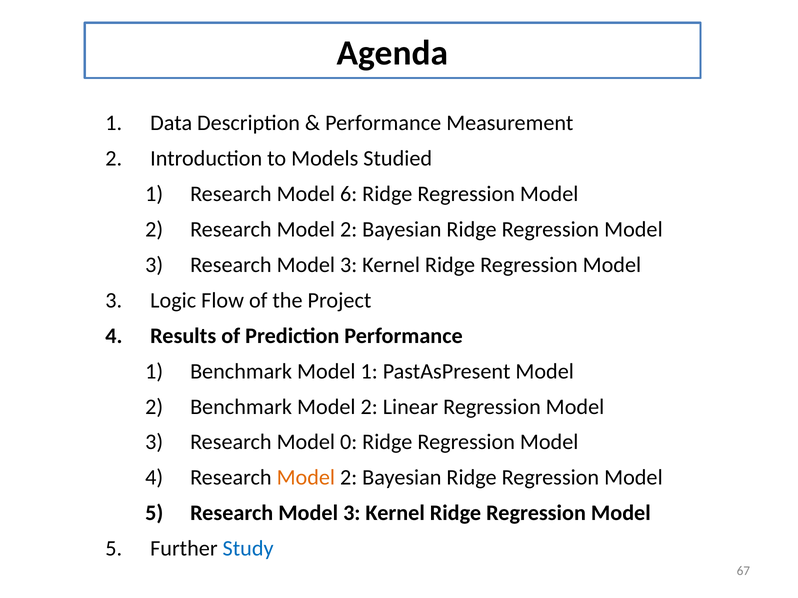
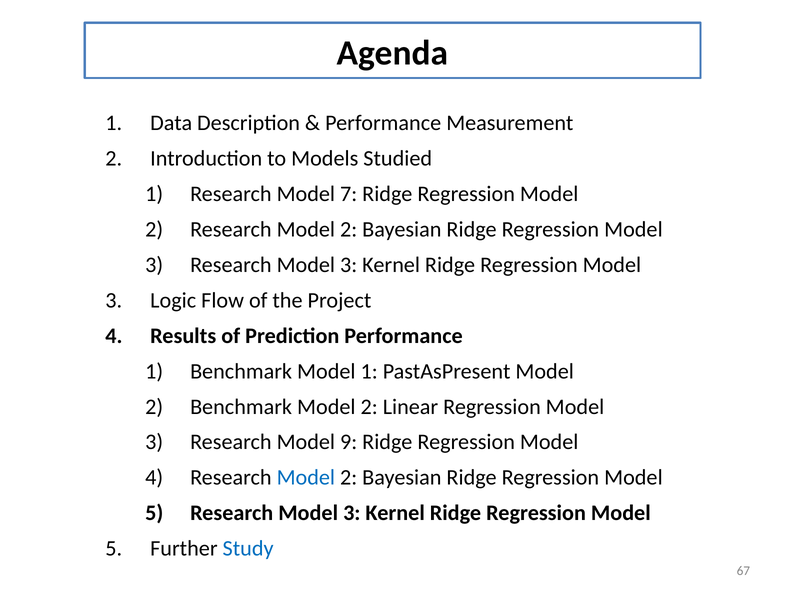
6: 6 -> 7 (349, 194)
0: 0 -> 9 (349, 443)
Model colour: orange -> blue (306, 478)
